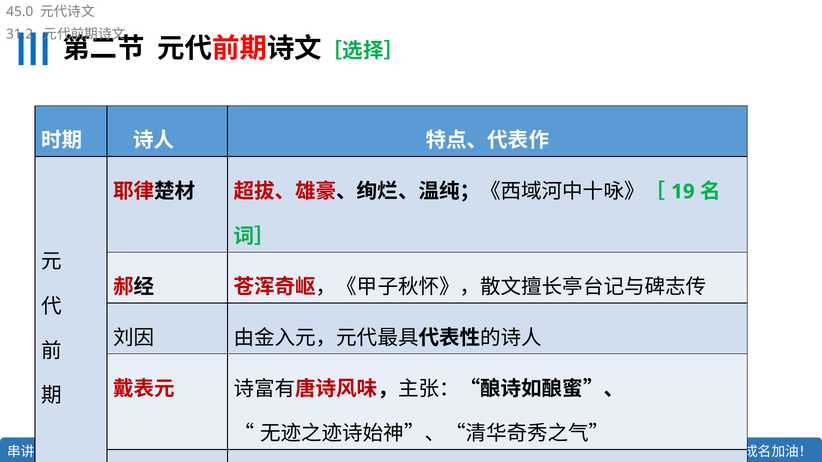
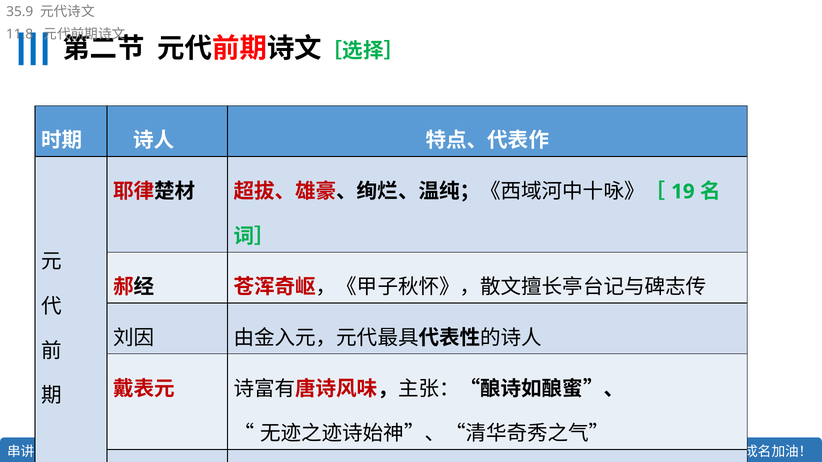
45.0: 45.0 -> 35.9 (20, 12)
31.2: 31.2 -> 11.8 (20, 34)
